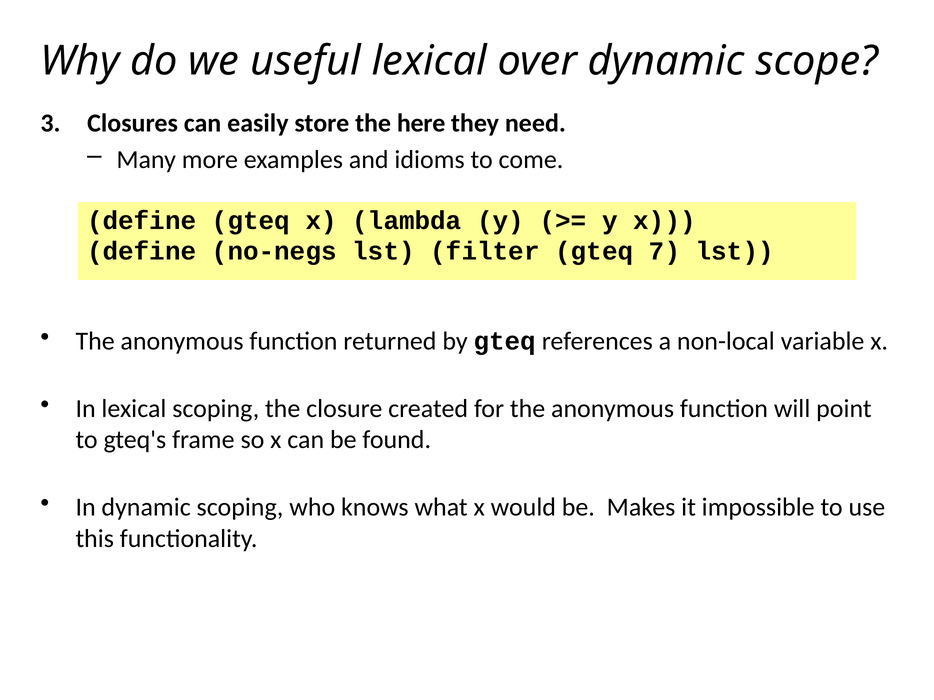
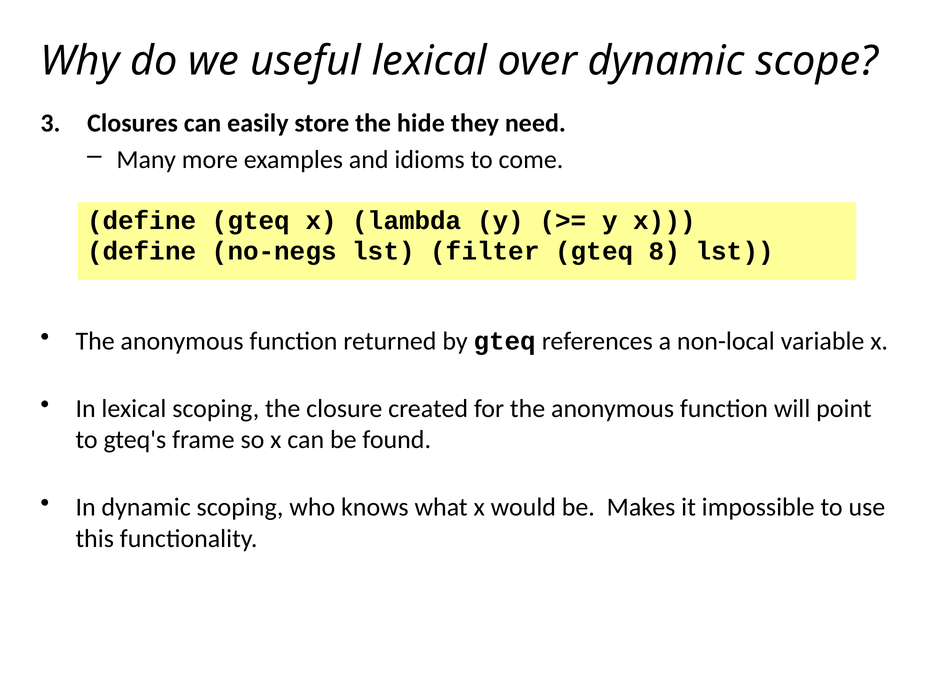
here: here -> hide (421, 123)
7: 7 -> 8 (664, 252)
